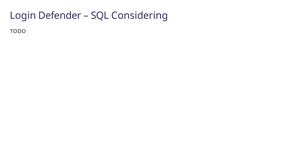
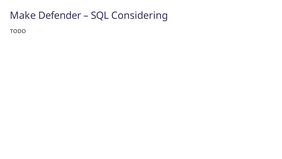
Login: Login -> Make (23, 16)
